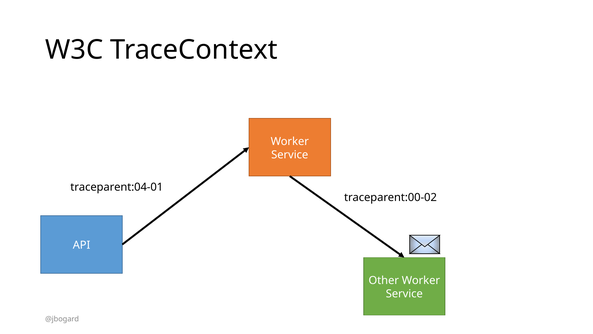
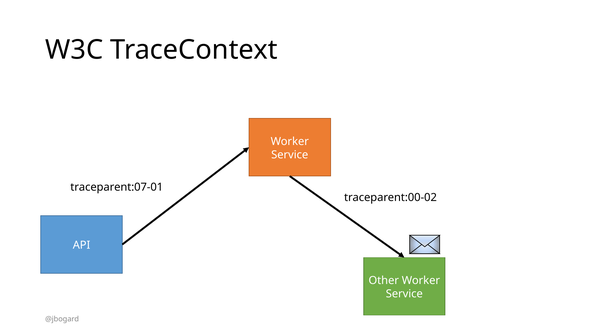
traceparent:04-01: traceparent:04-01 -> traceparent:07-01 (117, 187)
